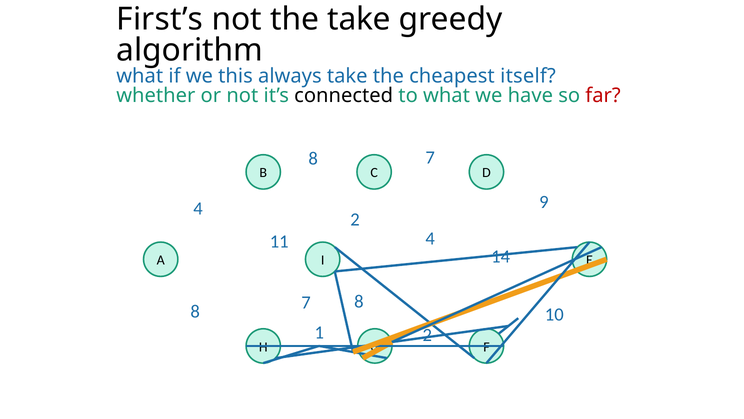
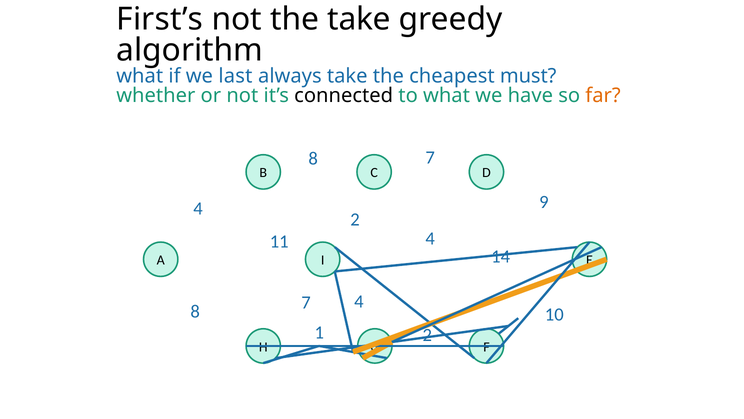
this: this -> last (235, 76)
itself: itself -> must (528, 76)
far colour: red -> orange (603, 96)
7 8: 8 -> 4 (359, 301)
